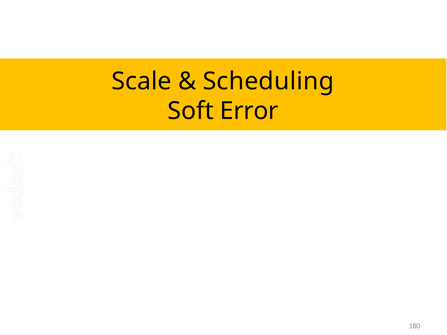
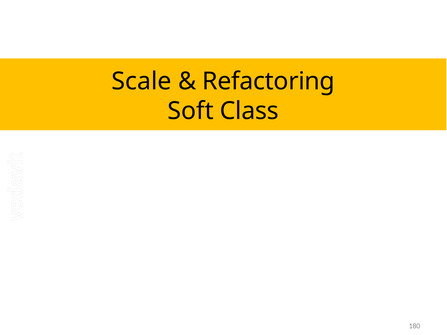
Scheduling: Scheduling -> Refactoring (269, 81)
Error: Error -> Class (249, 111)
